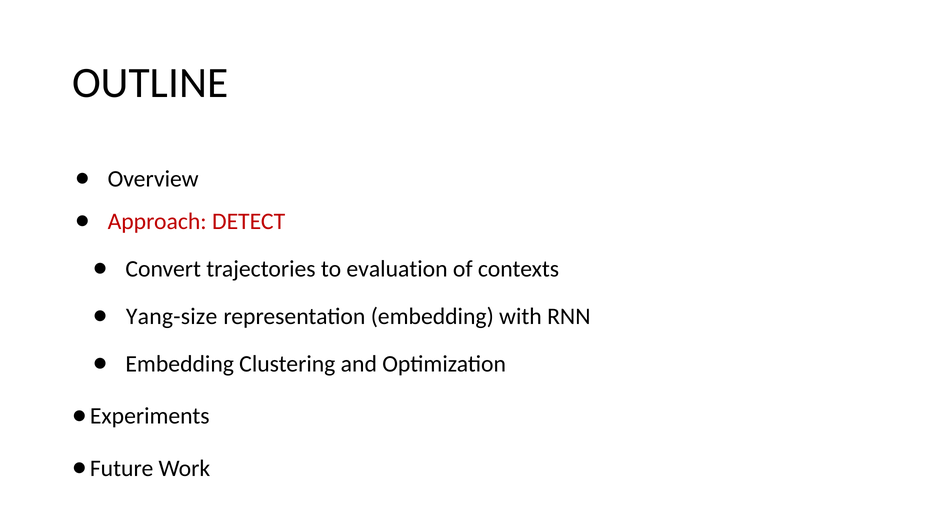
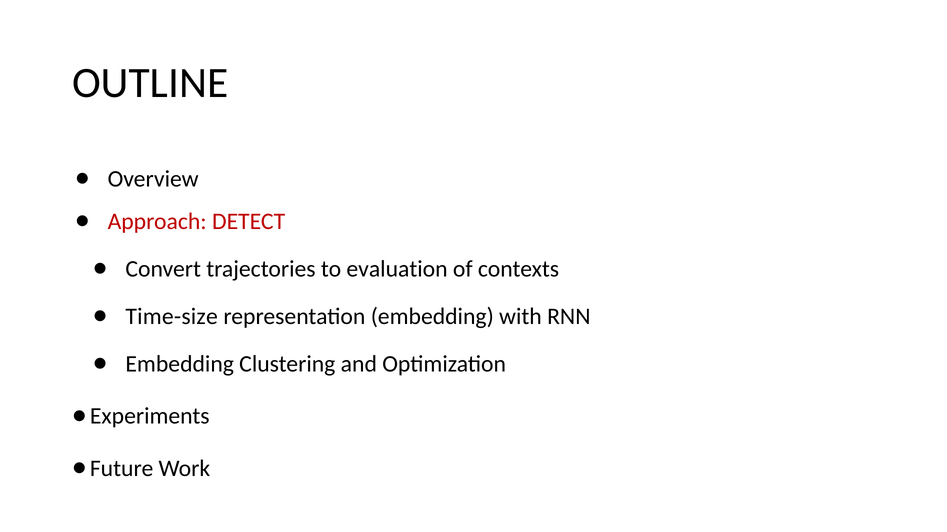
Yang-size: Yang-size -> Time-size (172, 317)
